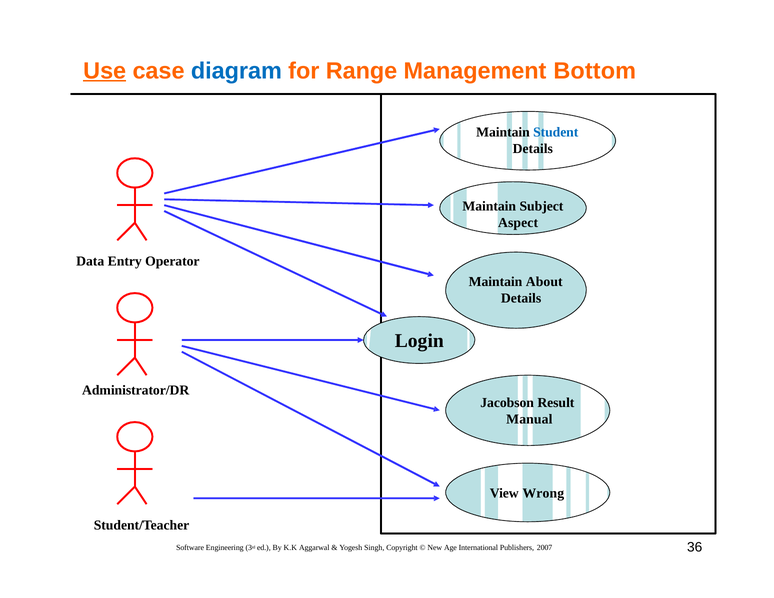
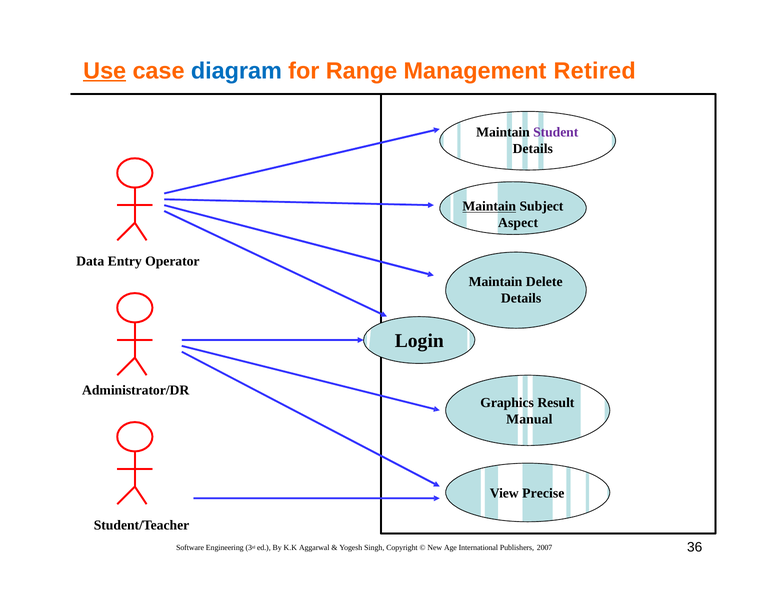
Bottom: Bottom -> Retired (595, 71)
Student colour: blue -> purple (556, 132)
Maintain underline: none -> present (489, 206)
About: About -> Delete (544, 282)
Jacobson: Jacobson -> Graphics (507, 403)
Wrong: Wrong -> Precise (543, 493)
